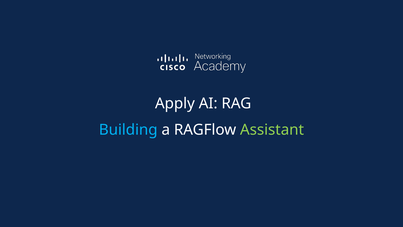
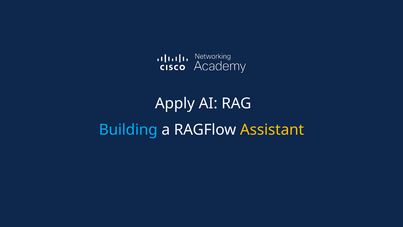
Assistant colour: light green -> yellow (272, 130)
